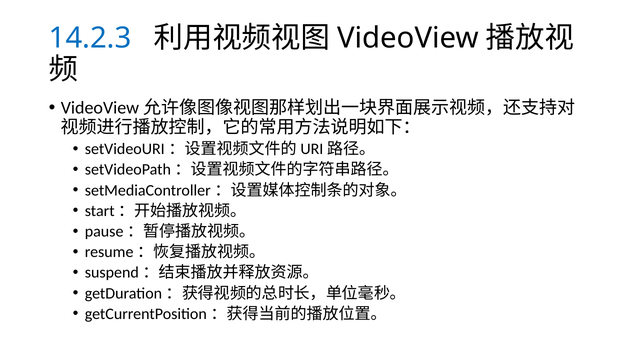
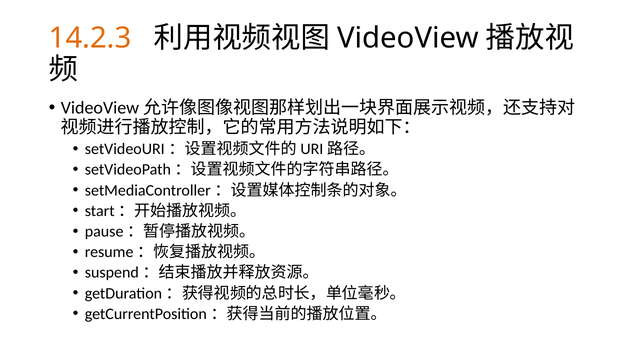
14.2.3 colour: blue -> orange (90, 38)
